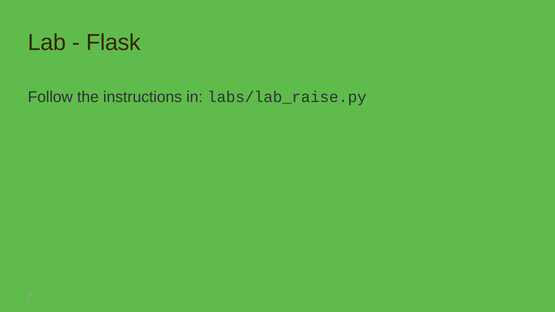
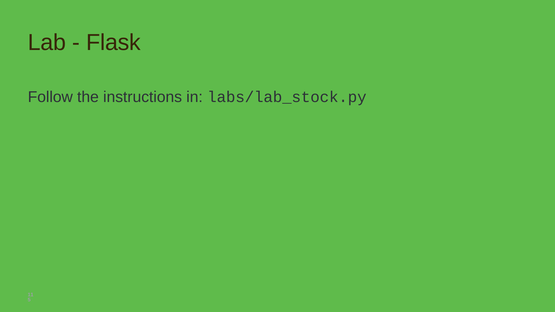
labs/lab_raise.py: labs/lab_raise.py -> labs/lab_stock.py (287, 97)
